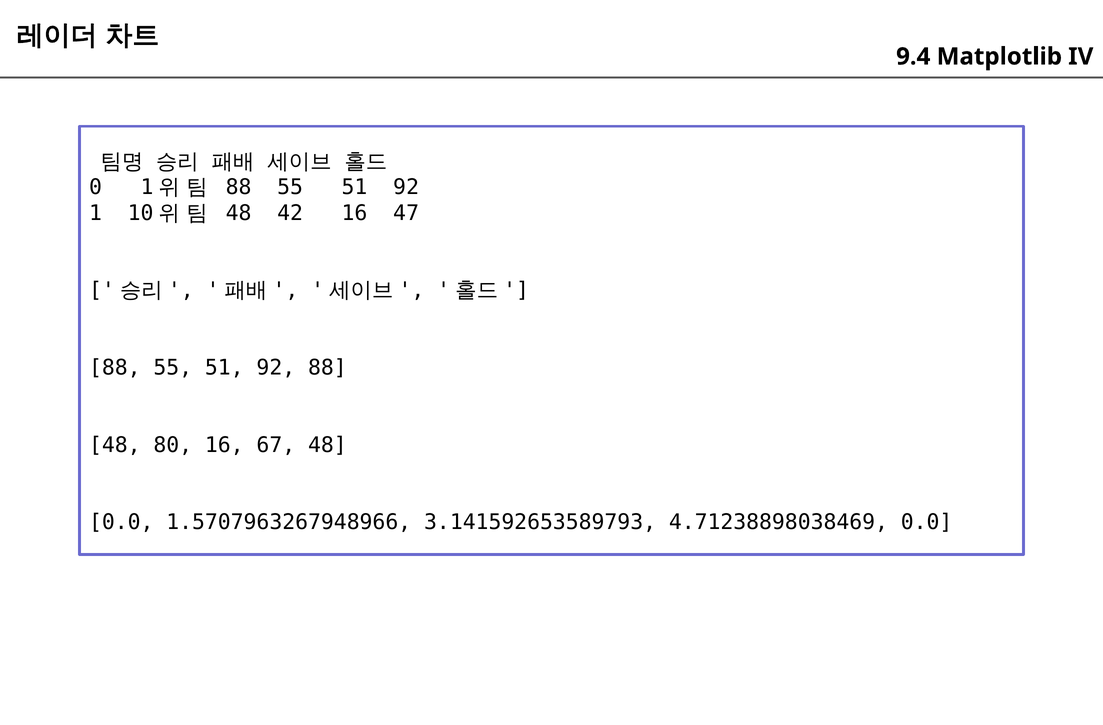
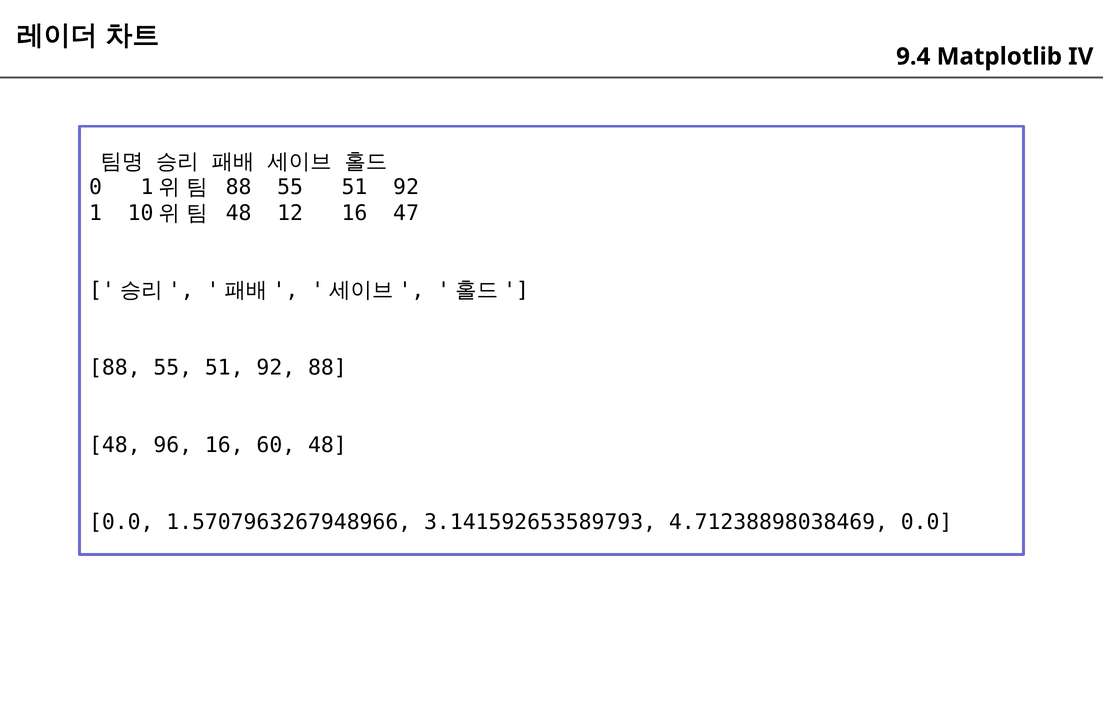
42: 42 -> 12 (290, 213)
80: 80 -> 96 (173, 445)
67: 67 -> 60 (276, 445)
